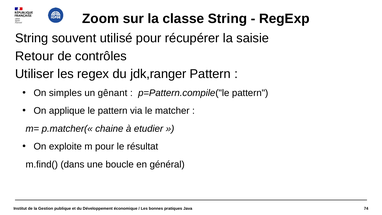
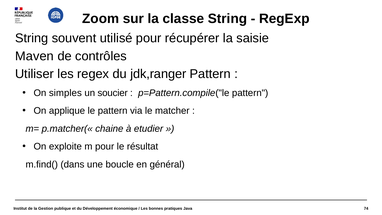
Retour: Retour -> Maven (34, 56)
gênant: gênant -> soucier (113, 93)
